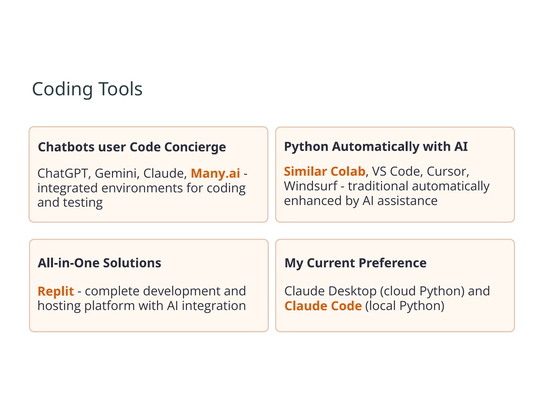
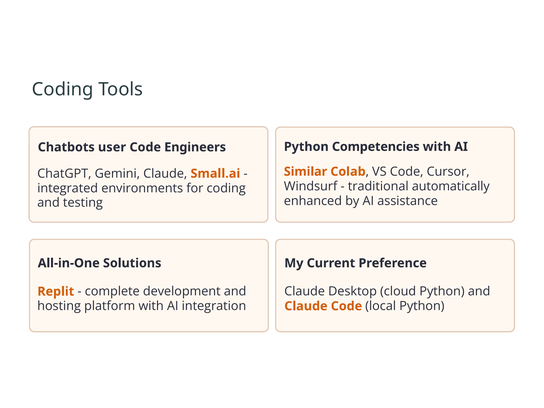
Python Automatically: Automatically -> Competencies (376, 147)
Concierge: Concierge -> Engineers (195, 147)
Many.ai: Many.ai -> Small.ai (215, 174)
